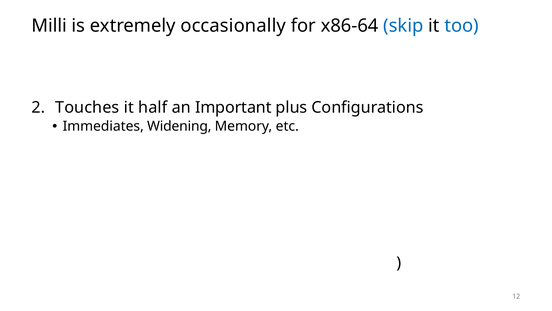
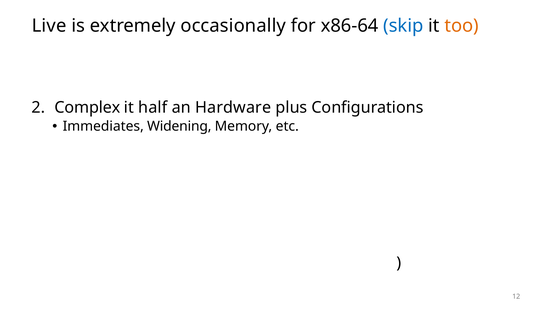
Milli: Milli -> Live (49, 26)
too colour: blue -> orange (462, 26)
Touches: Touches -> Complex (87, 107)
Important: Important -> Hardware (233, 107)
